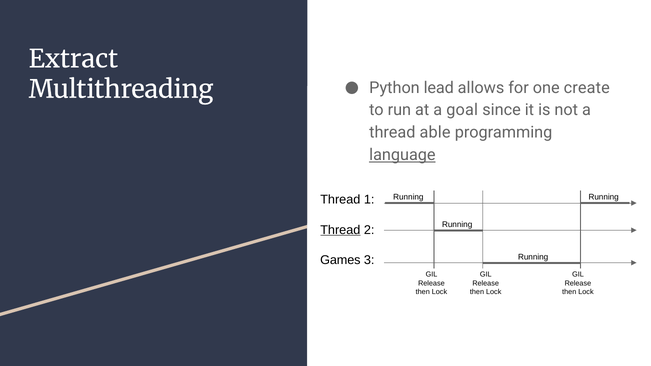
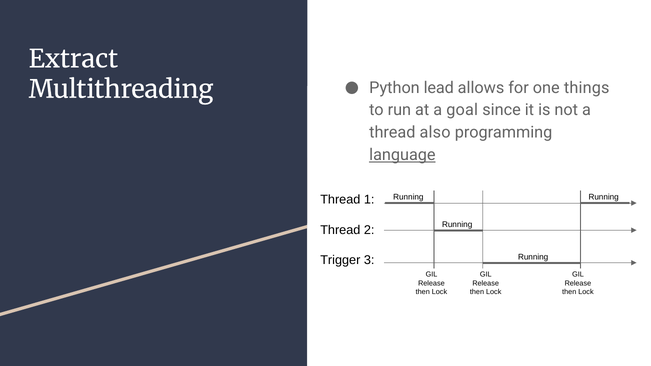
create: create -> things (587, 88)
able: able -> also (435, 133)
Thread underline: present -> none (340, 230)
Games: Games -> Trigger (340, 260)
